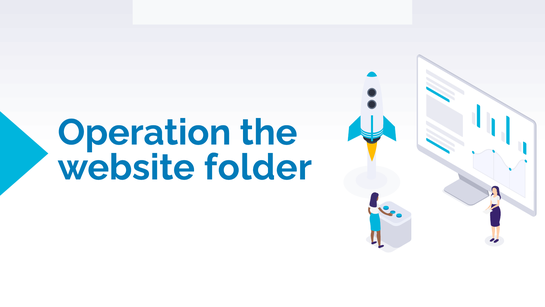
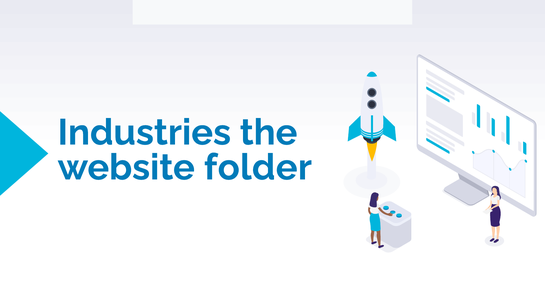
Operation: Operation -> Industries (144, 132)
